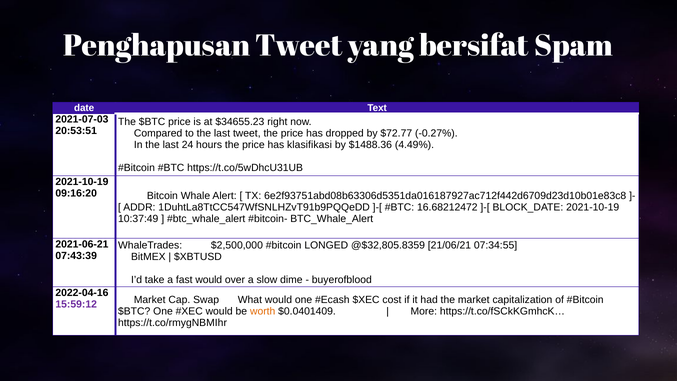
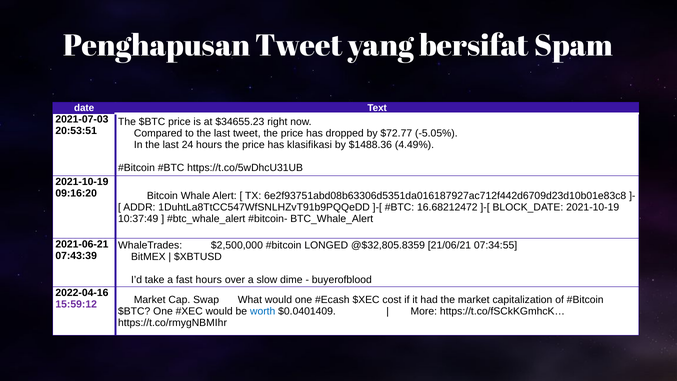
-0.27%: -0.27% -> -5.05% (436, 133)
fast would: would -> hours (209, 280)
worth colour: orange -> blue (263, 311)
